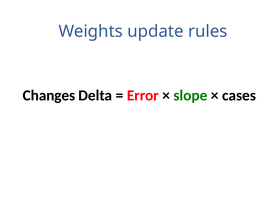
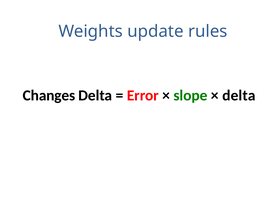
cases: cases -> delta (239, 96)
